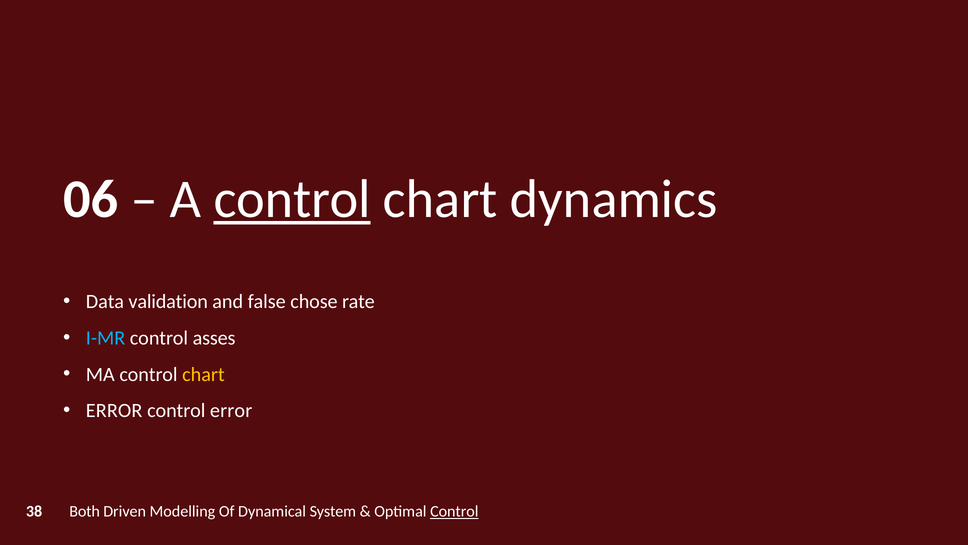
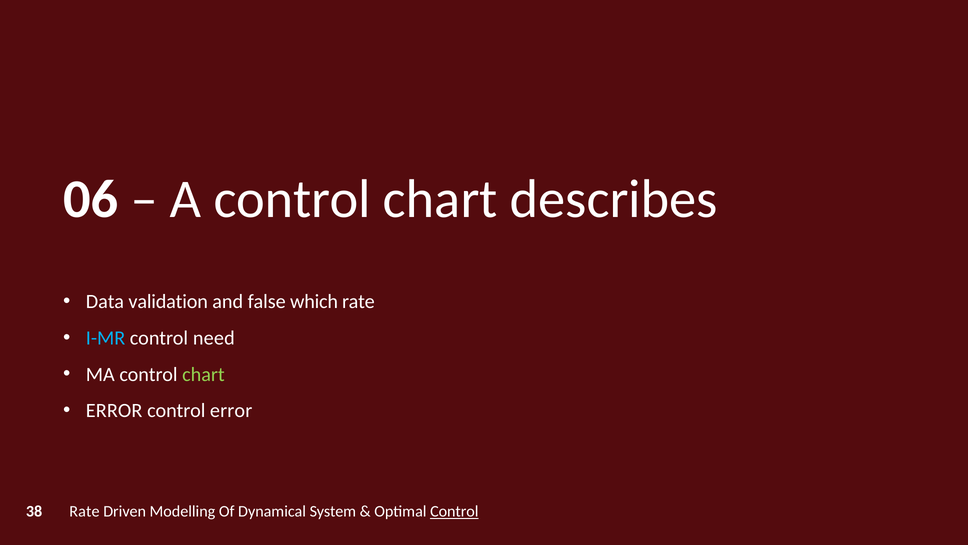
control underline: present -> none (292, 199)
dynamics: dynamics -> describes (614, 199)
chose: chose -> which (314, 301)
asses: asses -> need (214, 338)
chart colour: yellow -> light green (203, 374)
Both: Both -> Rate (84, 511)
